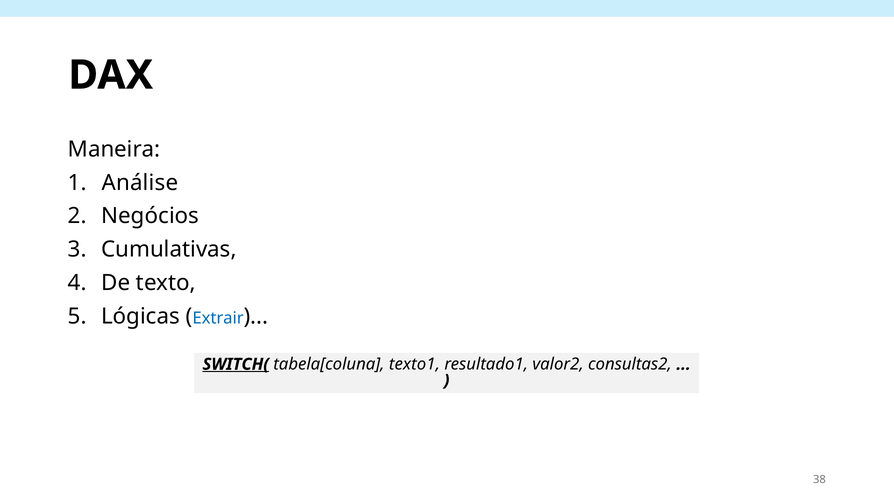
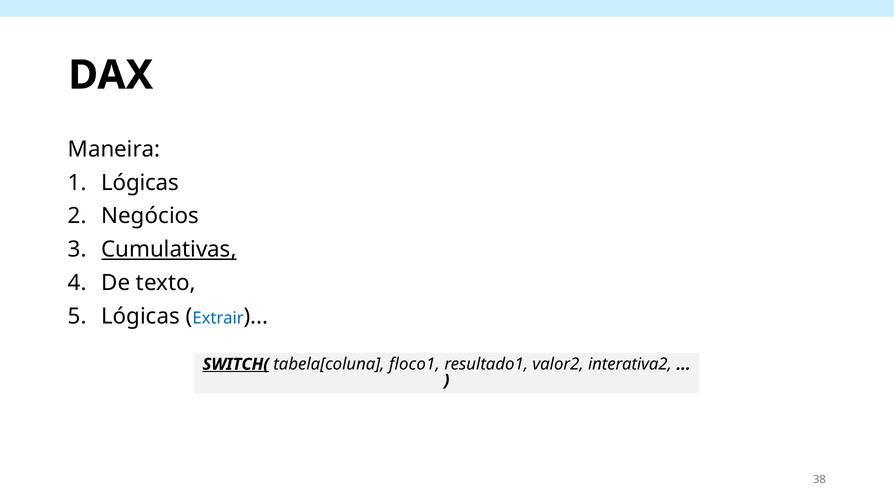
Análise: Análise -> Lógicas (140, 183)
Cumulativas underline: none -> present (169, 249)
texto1: texto1 -> floco1 (414, 364)
consultas2: consultas2 -> interativa2 (630, 364)
